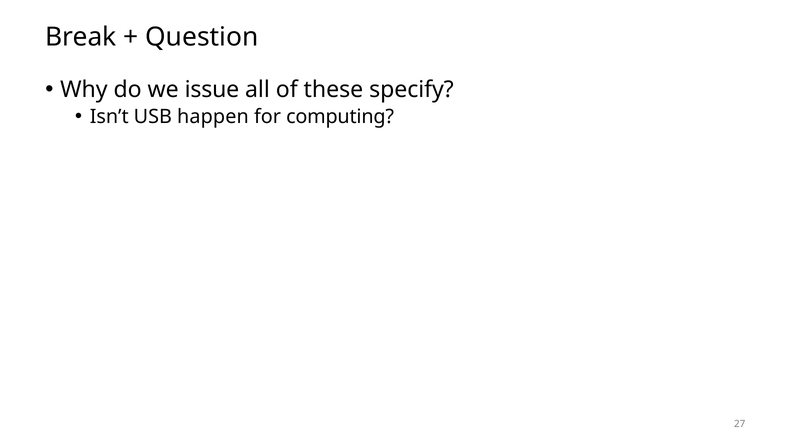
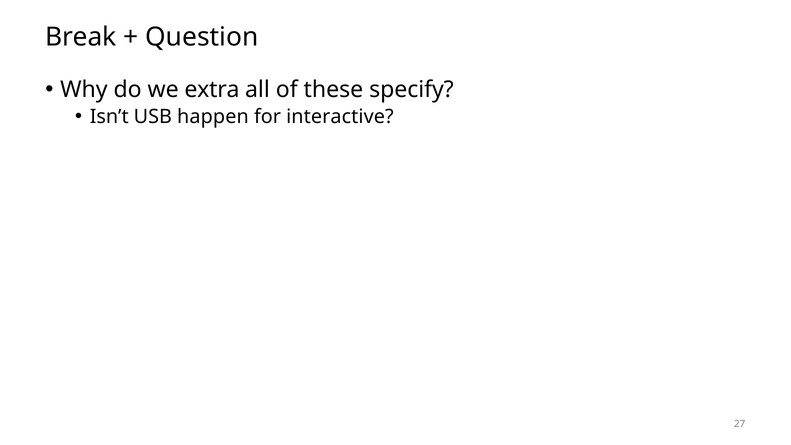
issue: issue -> extra (212, 89)
computing: computing -> interactive (340, 117)
